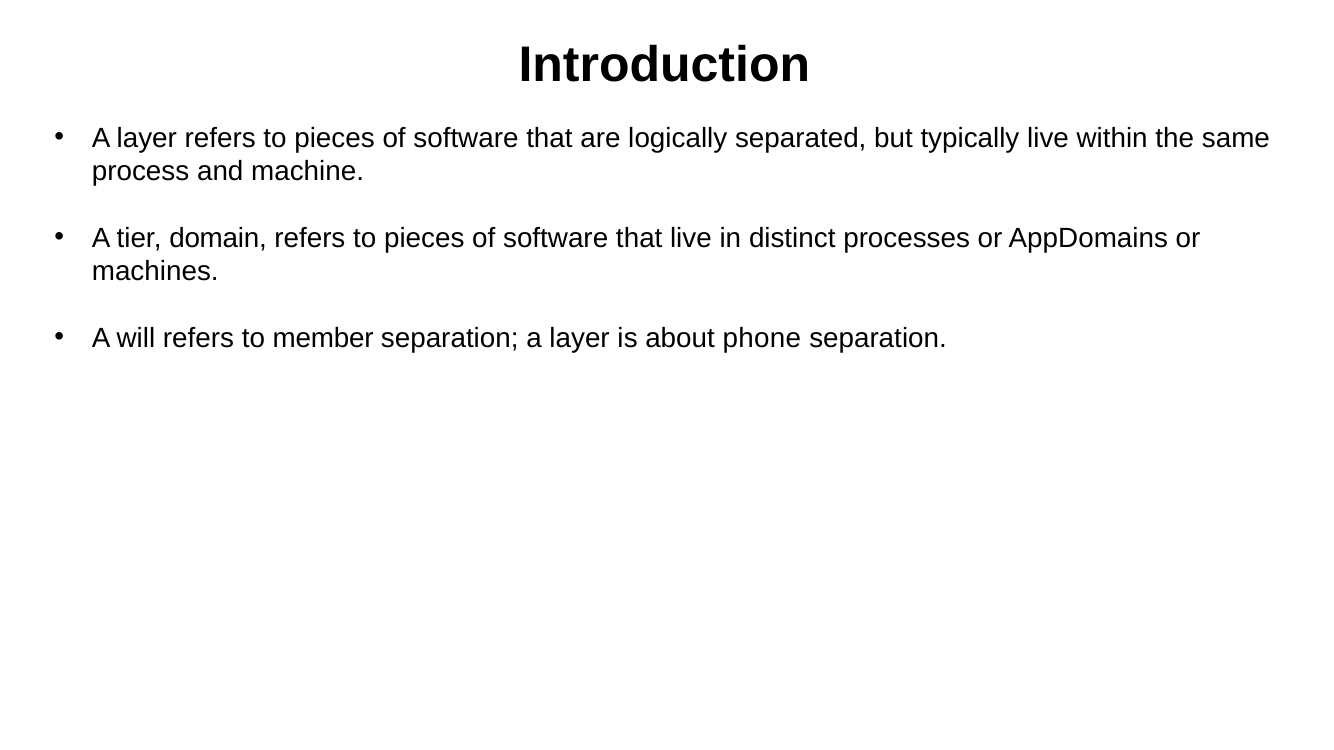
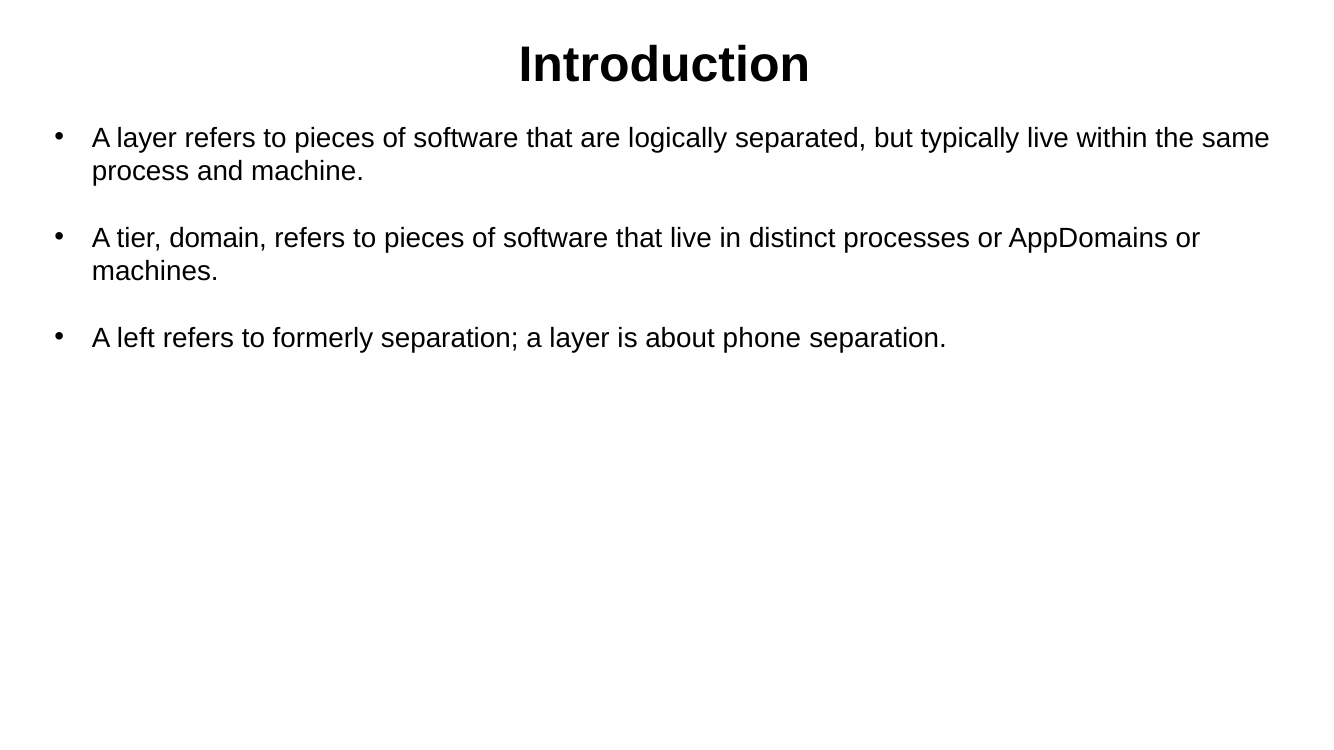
will: will -> left (136, 338)
member: member -> formerly (323, 338)
